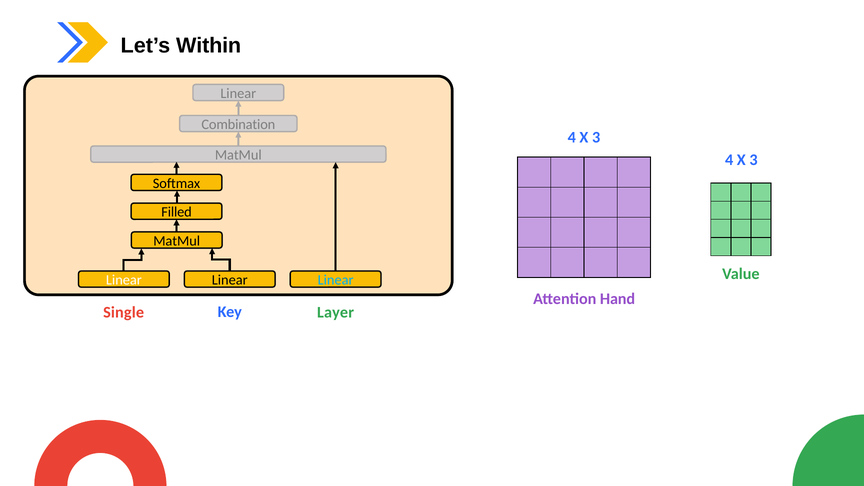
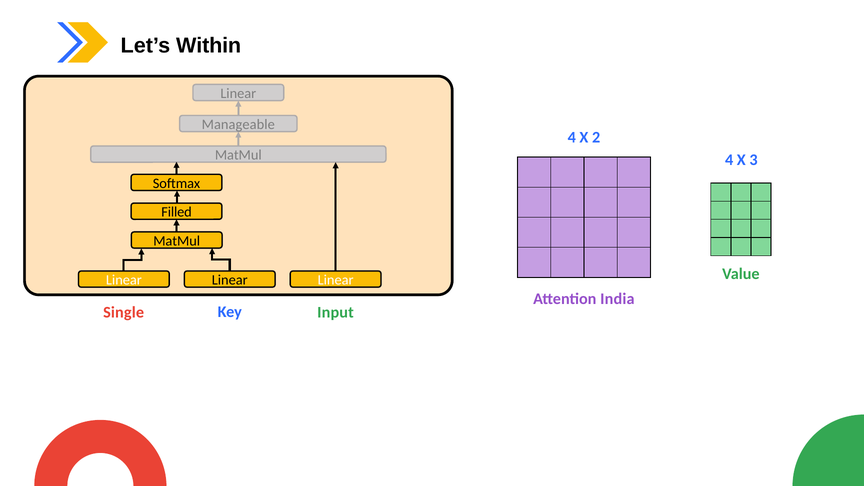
Combination: Combination -> Manageable (238, 125)
3: 3 -> 2 (596, 137)
Linear colour: light blue -> white (336, 280)
Hand: Hand -> India (617, 299)
Layer: Layer -> Input (336, 312)
